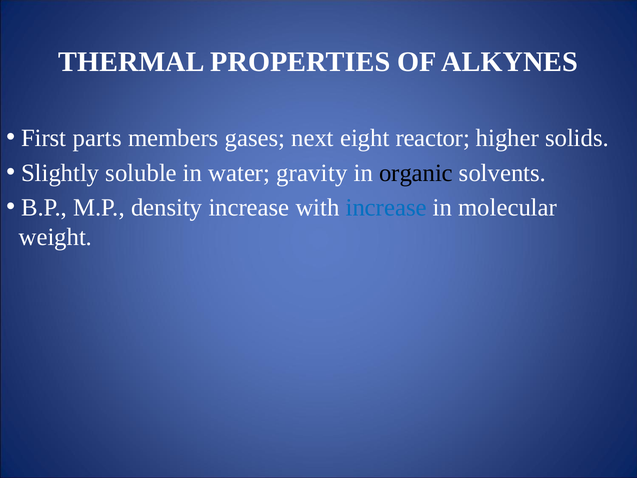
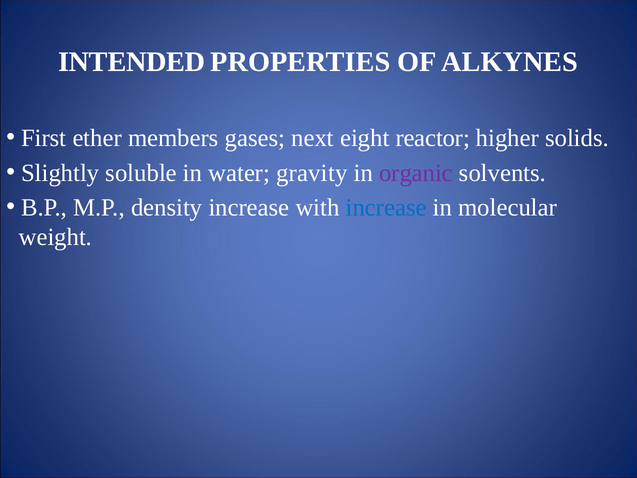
THERMAL: THERMAL -> INTENDED (132, 62)
parts: parts -> ether (97, 138)
organic colour: black -> purple (416, 173)
